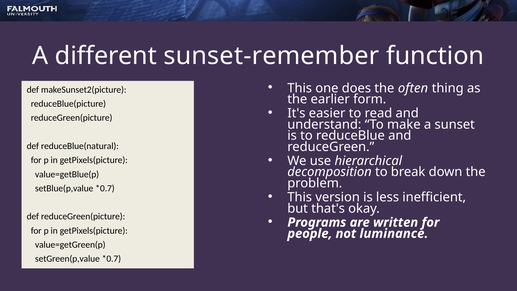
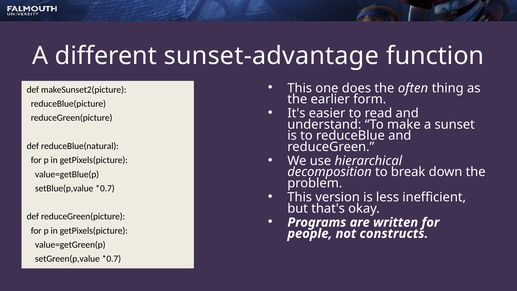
sunset-remember: sunset-remember -> sunset-advantage (271, 56)
luminance: luminance -> constructs (394, 233)
